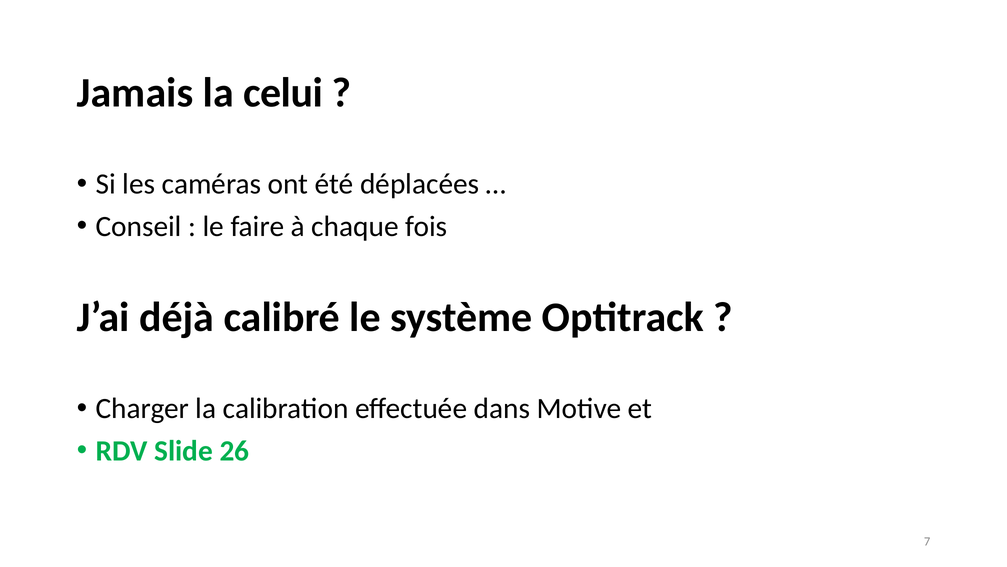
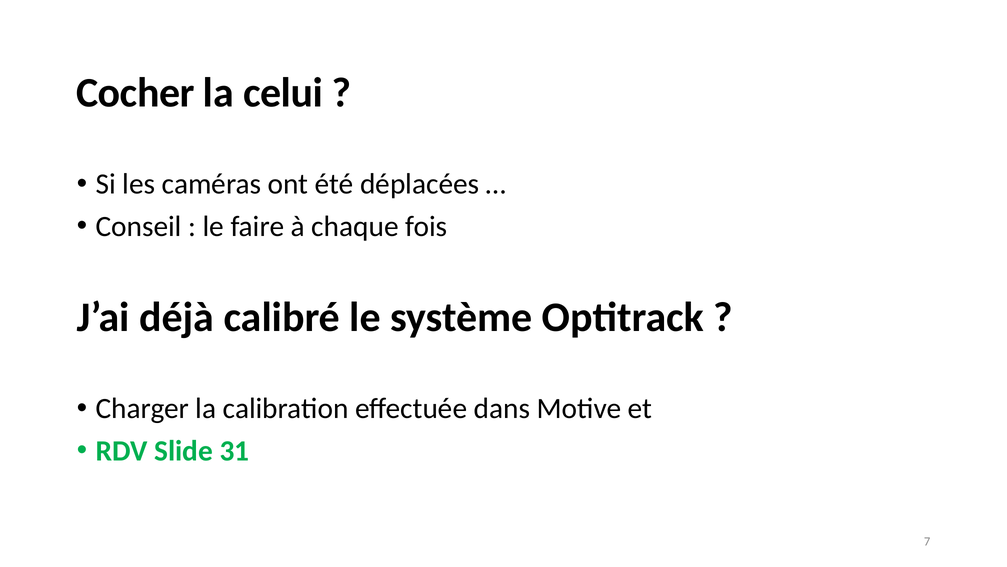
Jamais: Jamais -> Cocher (135, 93)
26: 26 -> 31 (234, 450)
